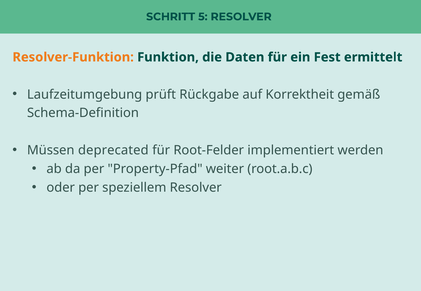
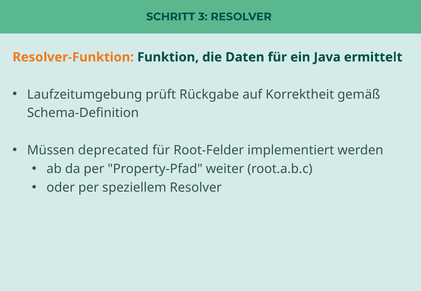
5: 5 -> 3 (203, 17)
Fest: Fest -> Java (327, 57)
